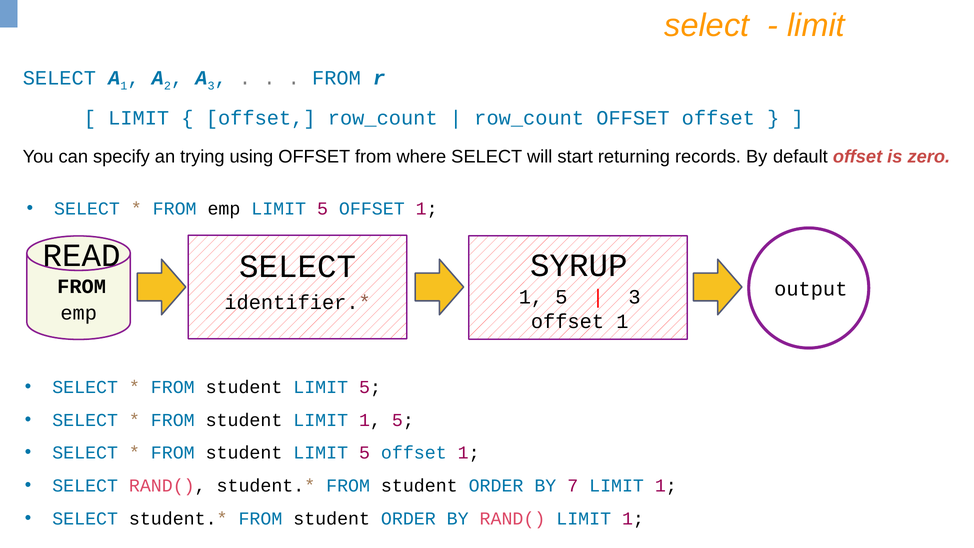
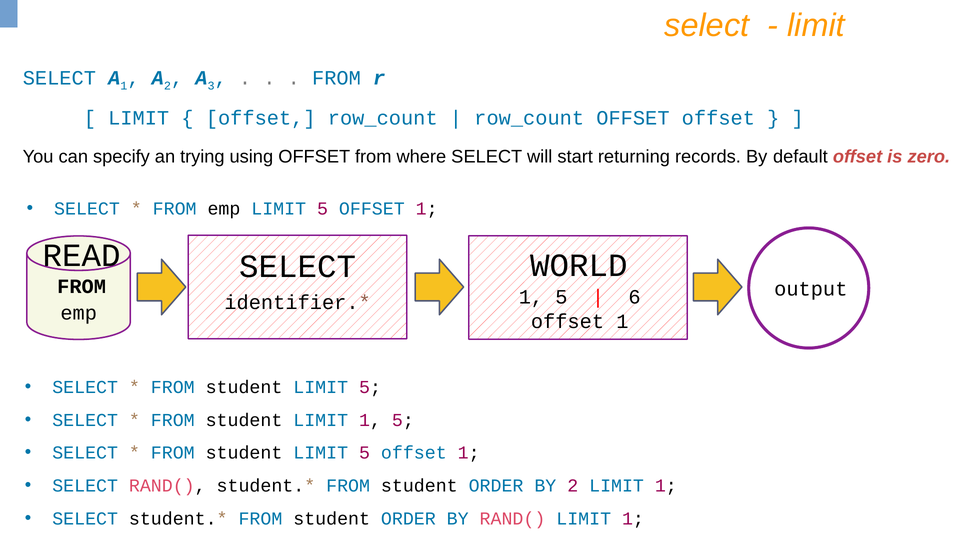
SYRUP: SYRUP -> WORLD (579, 266)
3: 3 -> 6 (635, 297)
BY 7: 7 -> 2 (573, 486)
